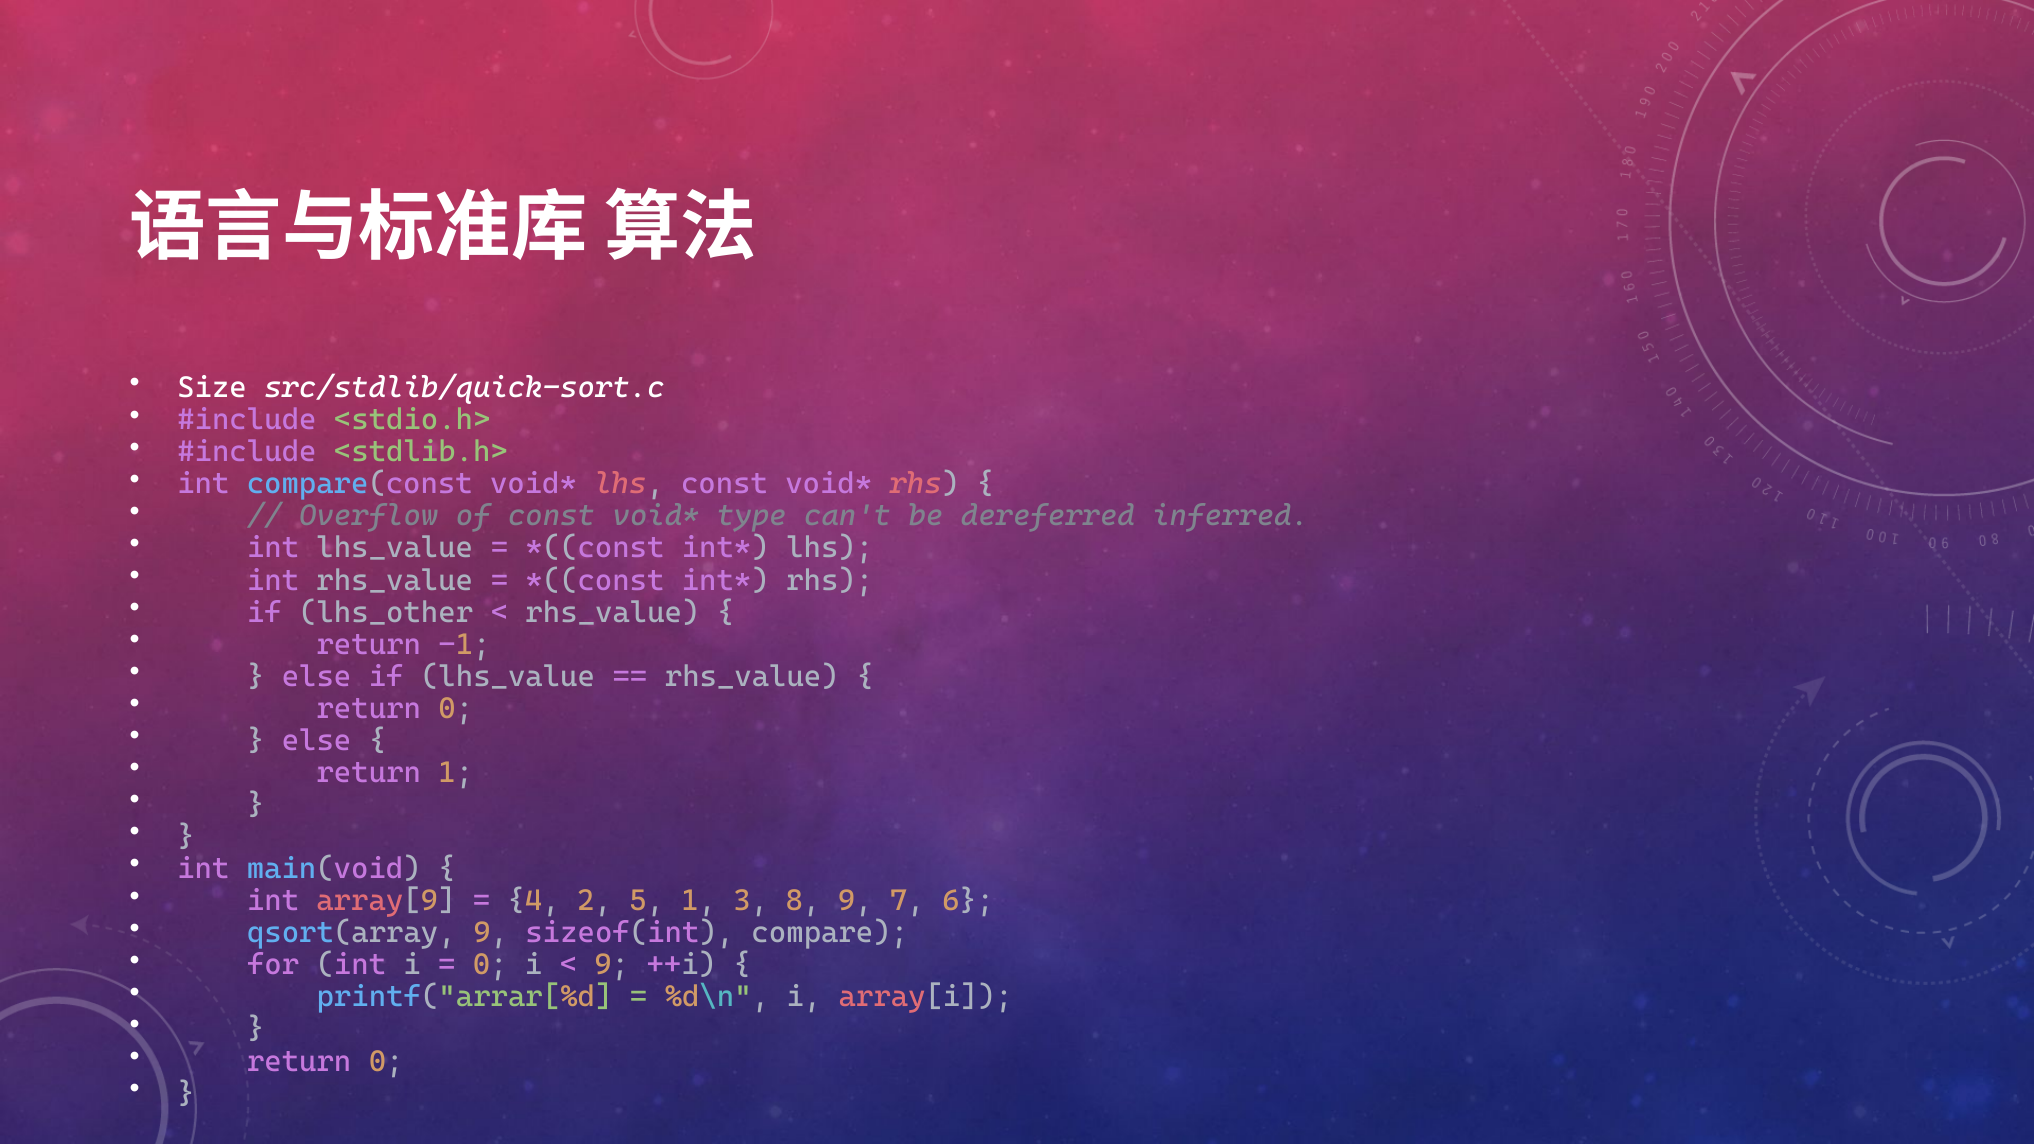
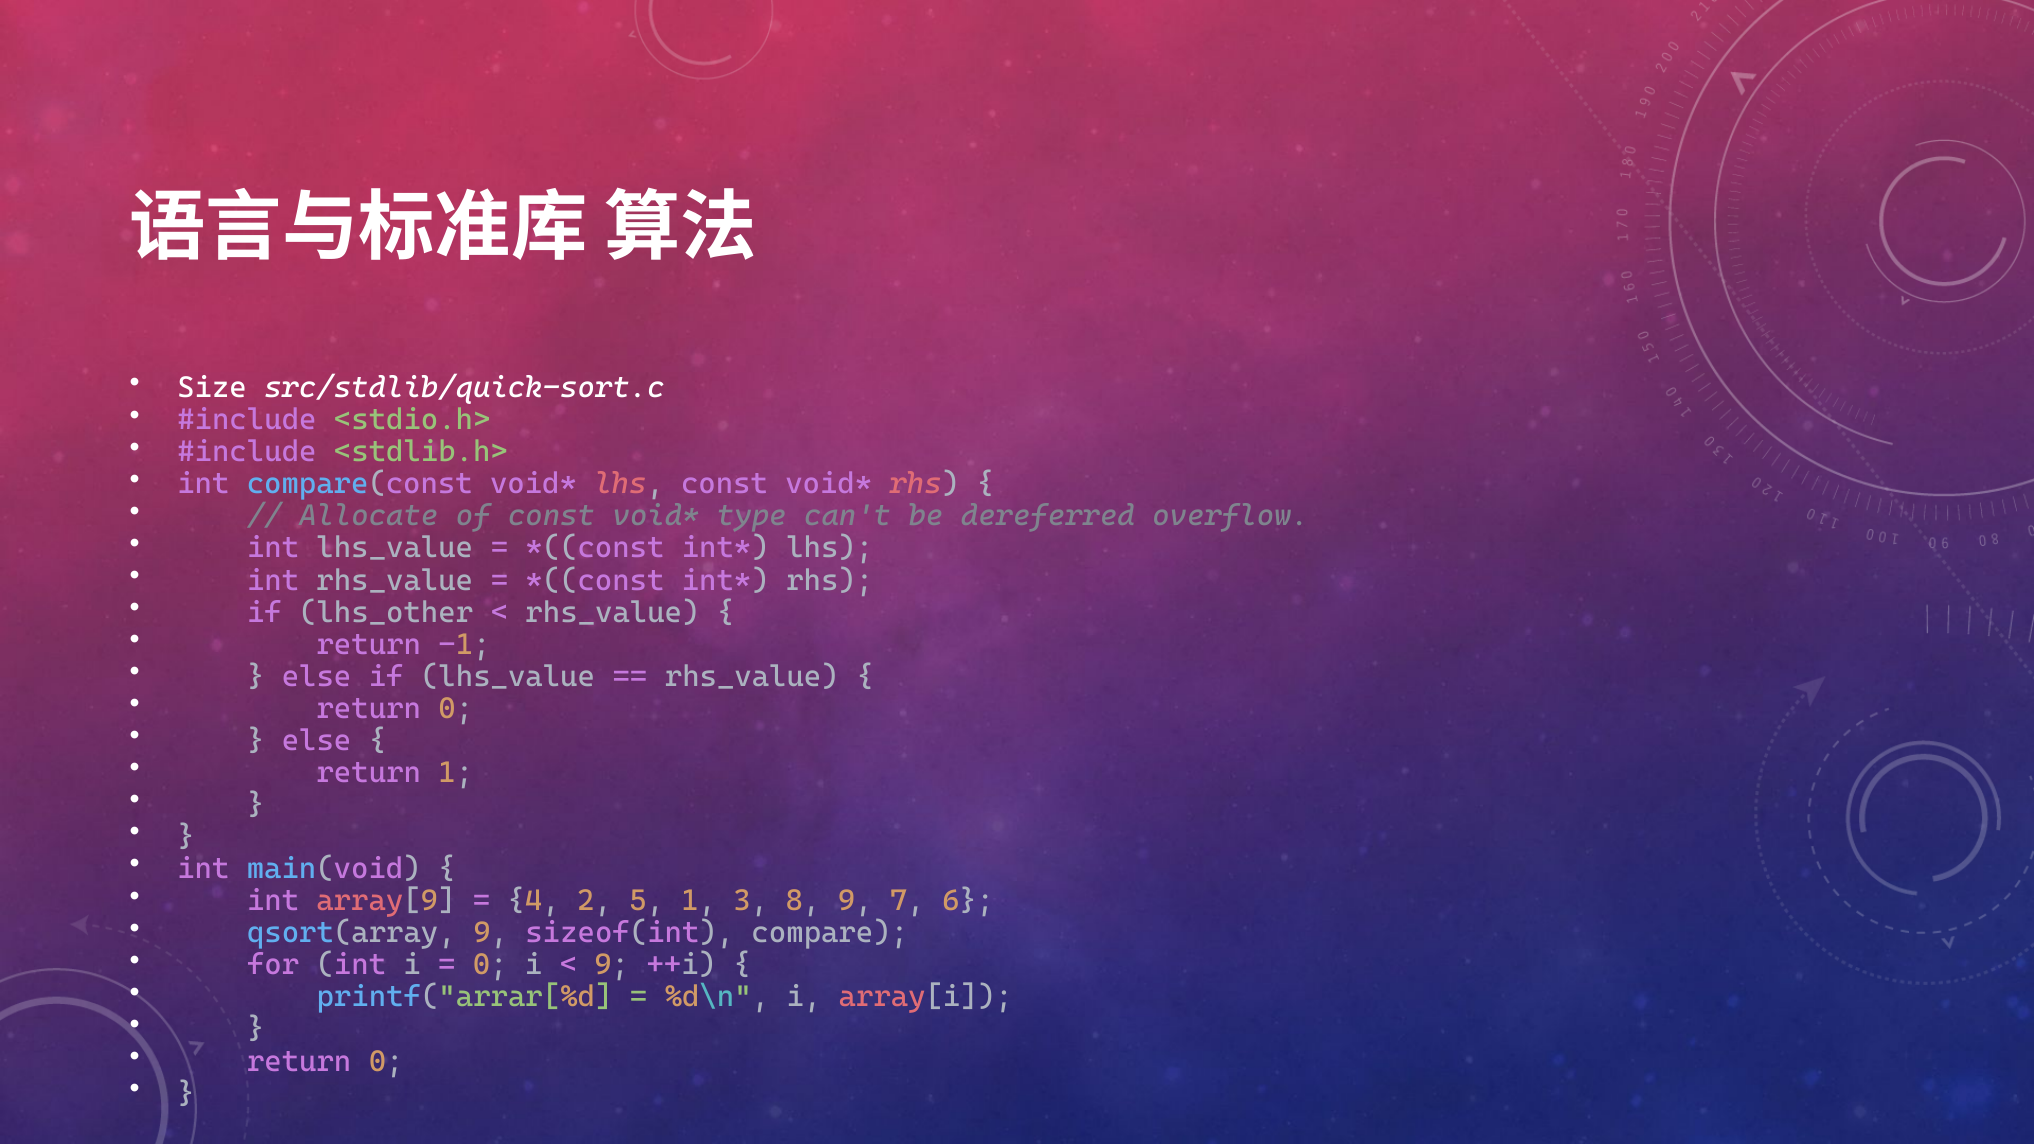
Overflow: Overflow -> Allocate (369, 516)
inferred: inferred -> overflow (1231, 516)
